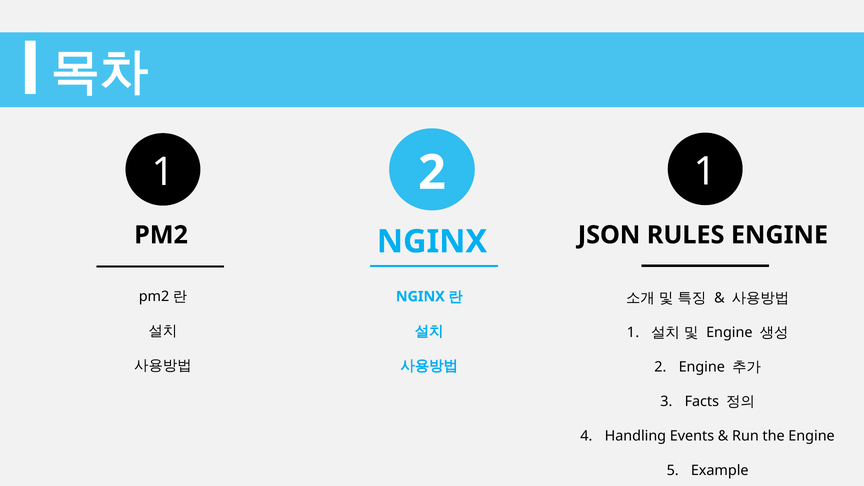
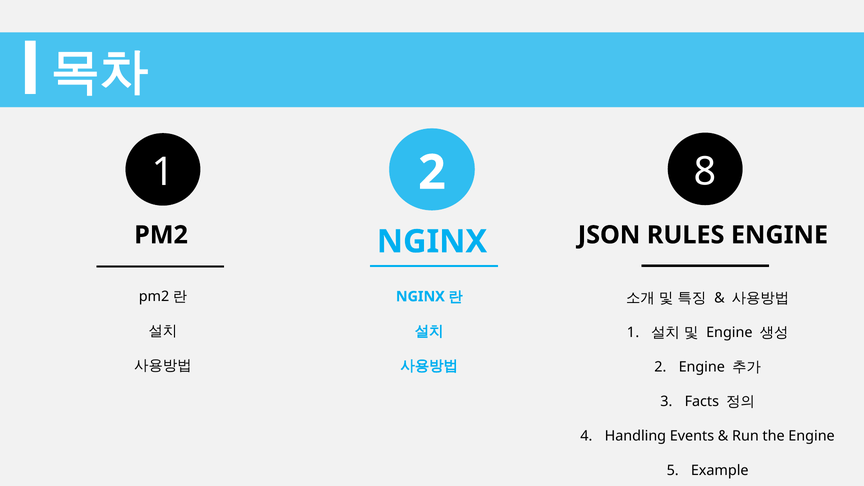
1 1: 1 -> 8 (705, 172)
